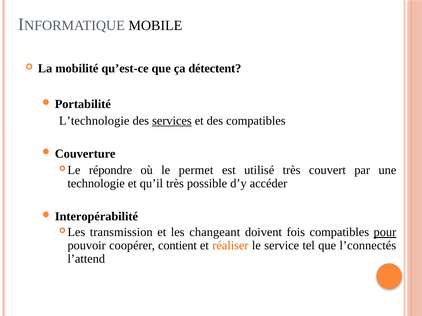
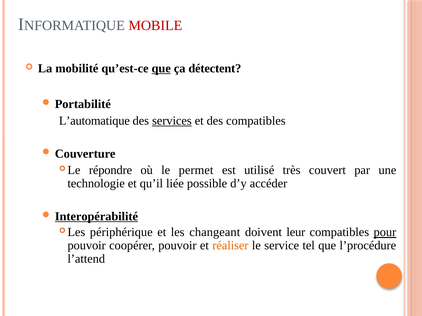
MOBILE colour: black -> red (155, 26)
que underline: none -> present (161, 68)
L’technologie: L’technologie -> L’automatique (94, 121)
qu’il très: très -> liée (175, 184)
Interopérabilité underline: none -> present (96, 217)
transmission: transmission -> périphérique (121, 233)
fois: fois -> leur (296, 233)
coopérer contient: contient -> pouvoir (177, 246)
l’connectés: l’connectés -> l’procédure (368, 246)
